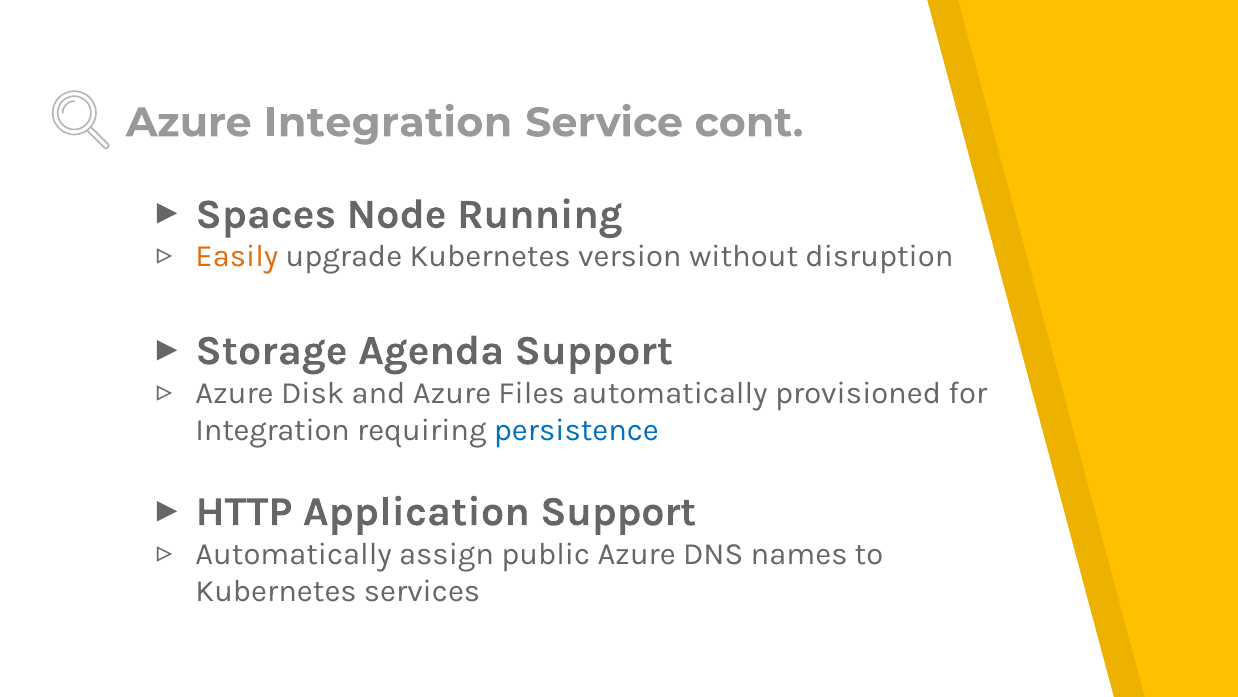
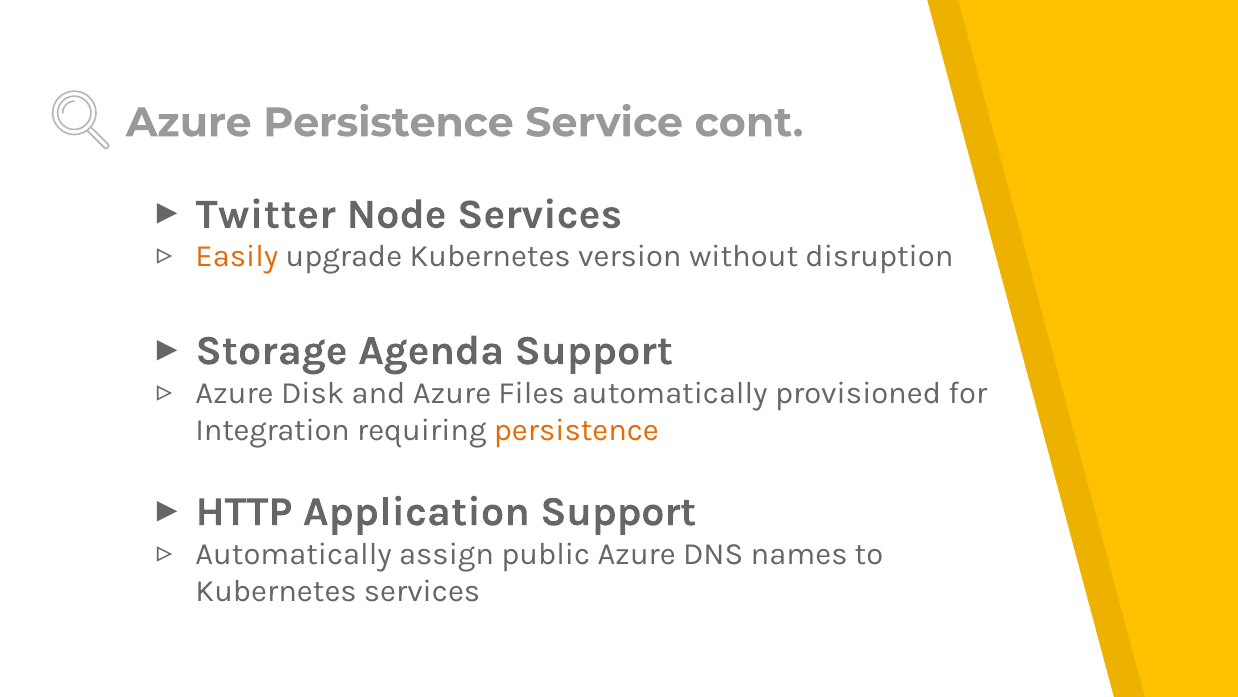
Azure Integration: Integration -> Persistence (388, 123)
Spaces: Spaces -> Twitter (266, 214)
Node Running: Running -> Services (540, 214)
persistence colour: blue -> orange (576, 430)
